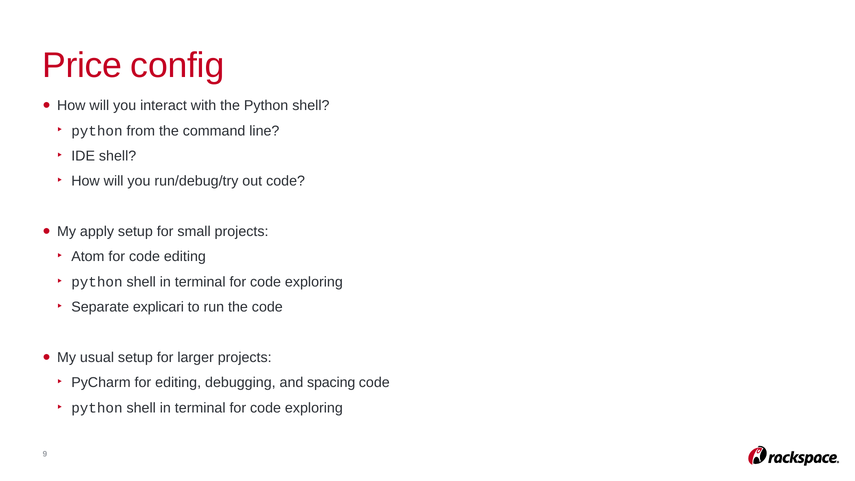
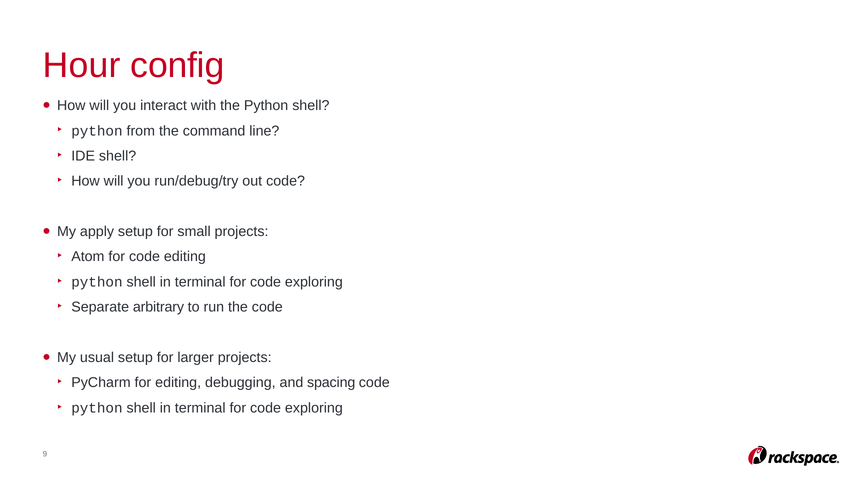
Price: Price -> Hour (82, 66)
explicari: explicari -> arbitrary (158, 307)
